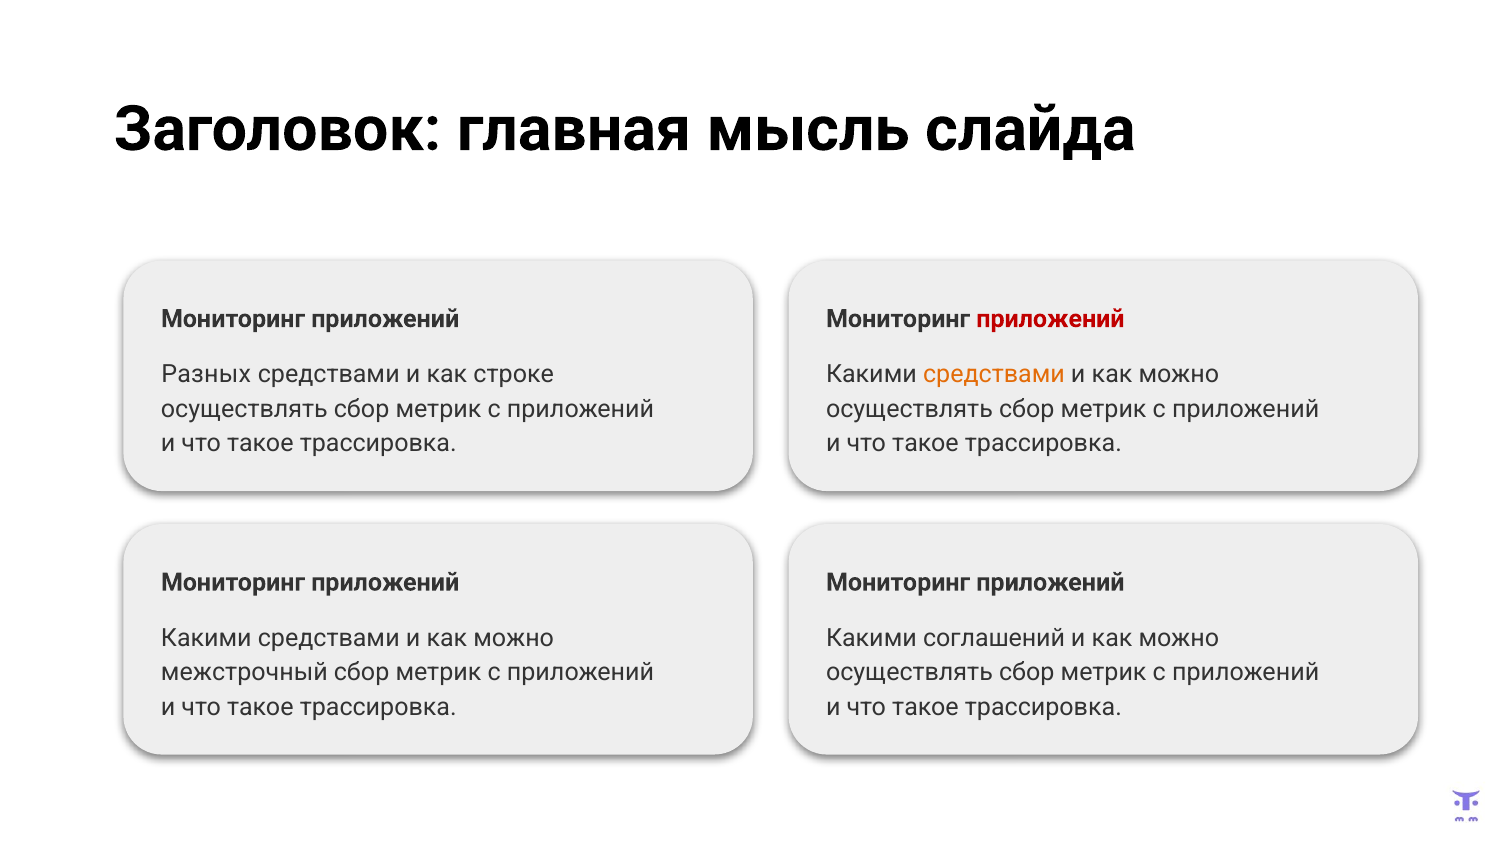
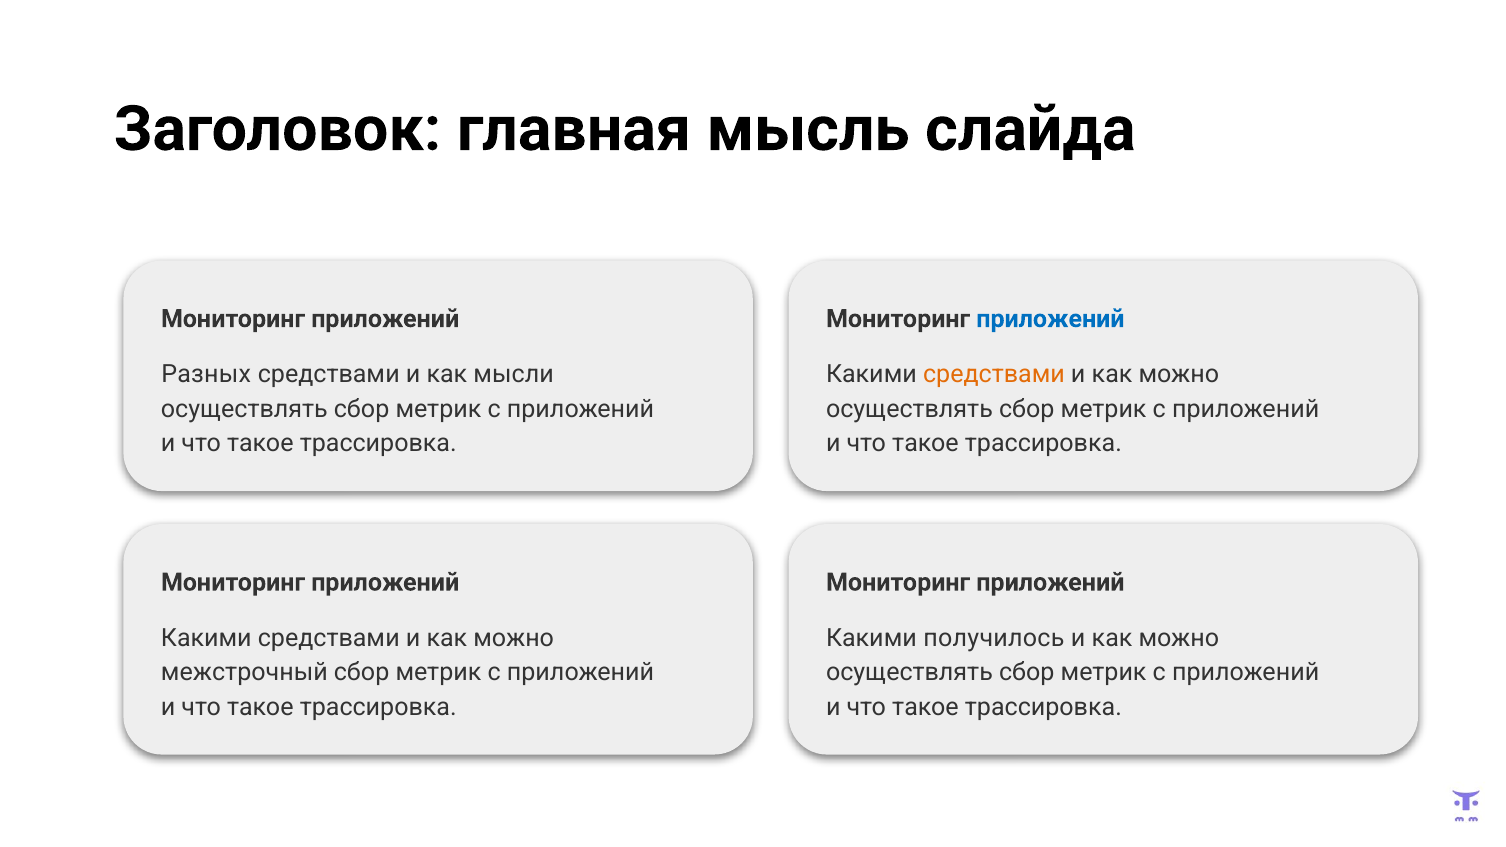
приложений colour: red -> blue (1050, 319)
строке: строке -> мысли (514, 374)
соглашений: соглашений -> получилось (994, 638)
